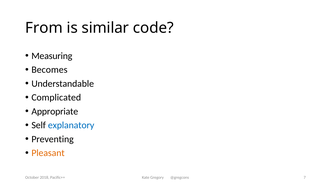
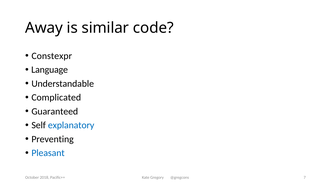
From: From -> Away (44, 28)
Measuring: Measuring -> Constexpr (52, 56)
Becomes: Becomes -> Language (50, 70)
Appropriate: Appropriate -> Guaranteed (55, 111)
Pleasant colour: orange -> blue (48, 153)
